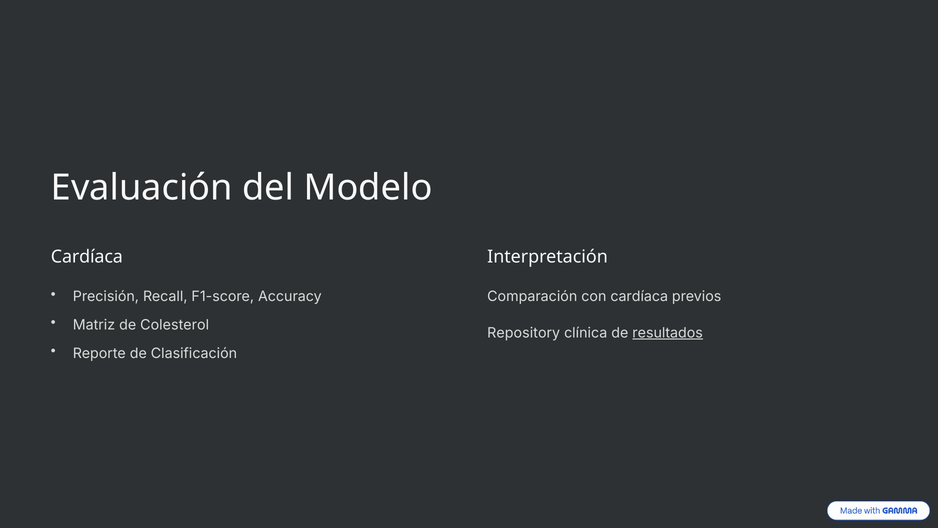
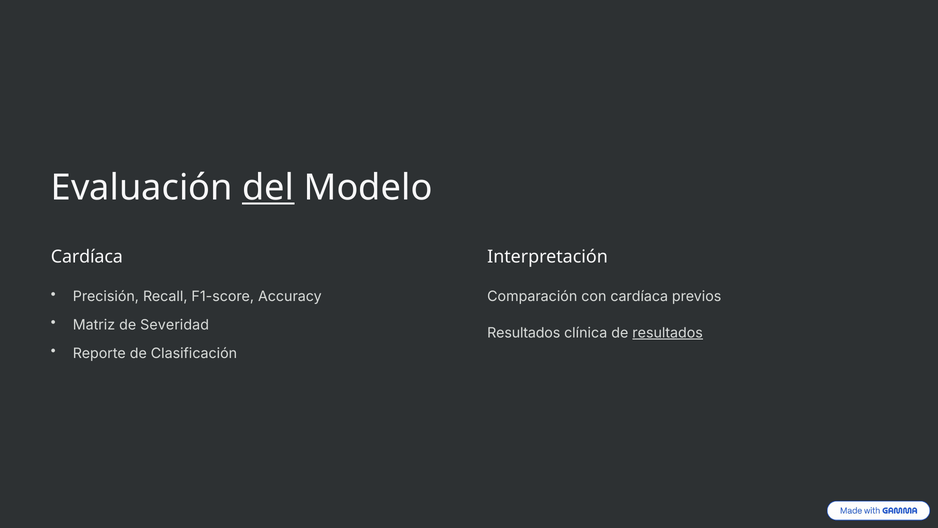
del underline: none -> present (268, 188)
Colesterol: Colesterol -> Severidad (175, 325)
Repository: Repository -> Resultados (524, 333)
